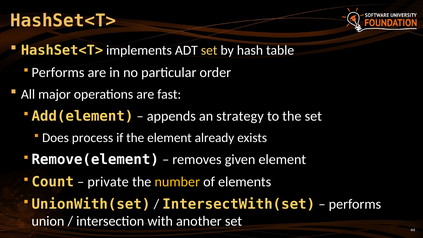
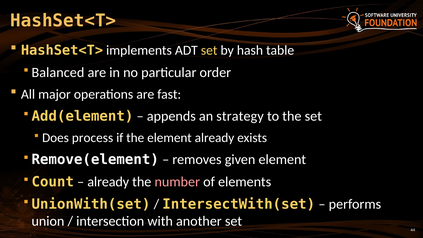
Performs: Performs -> Balanced (58, 72)
private: private -> already (108, 182)
number colour: yellow -> pink (177, 182)
